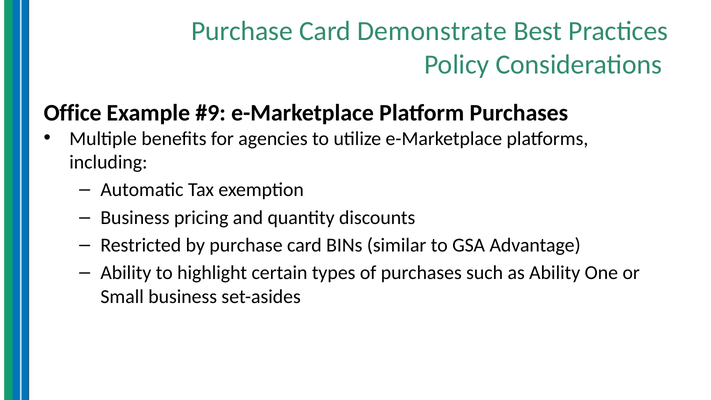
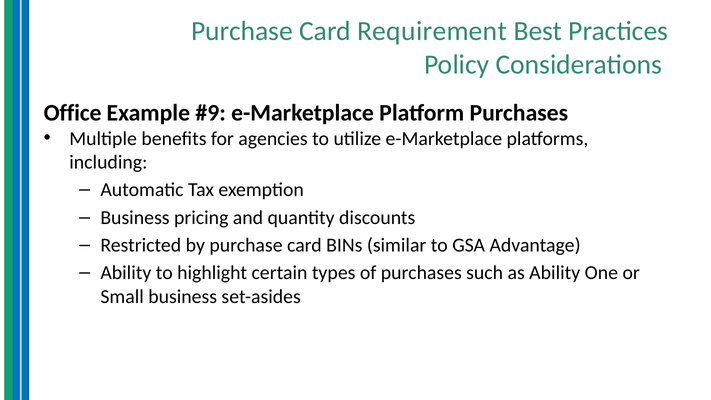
Demonstrate: Demonstrate -> Requirement (432, 31)
